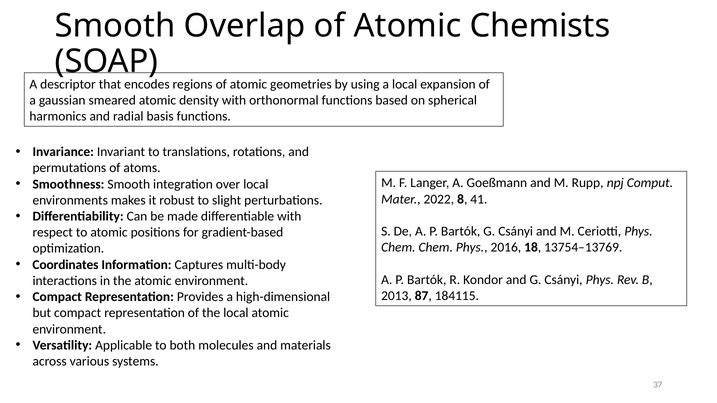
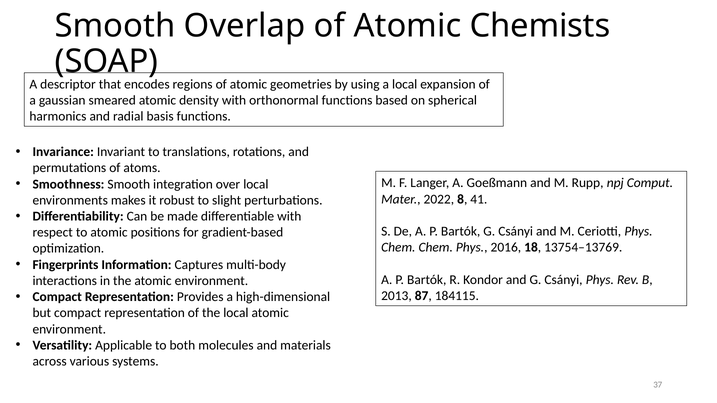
Coordinates: Coordinates -> Fingerprints (65, 265)
